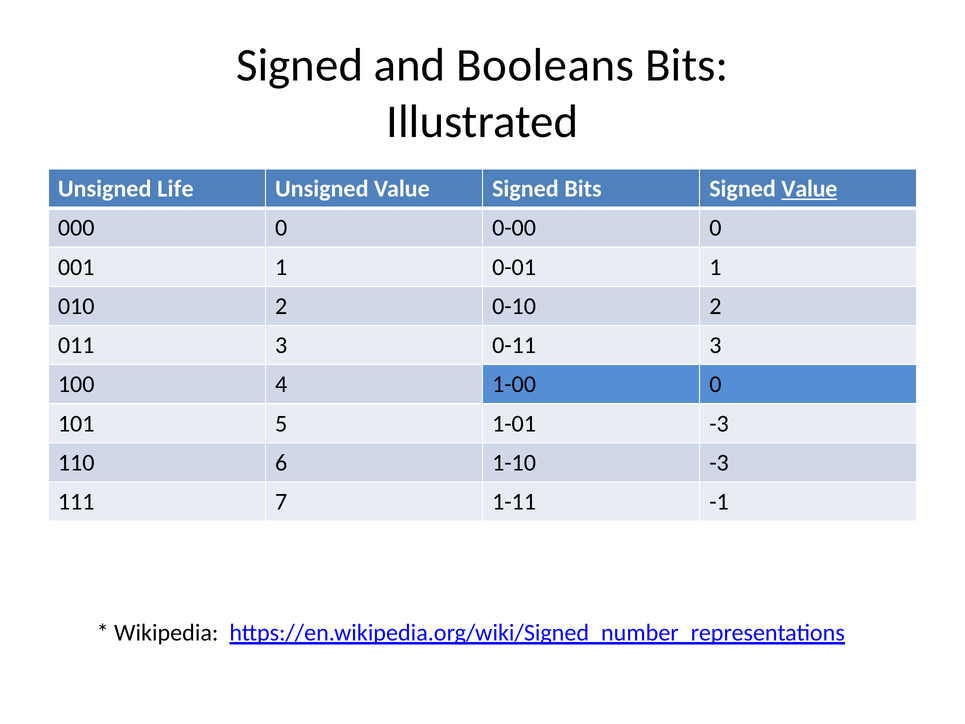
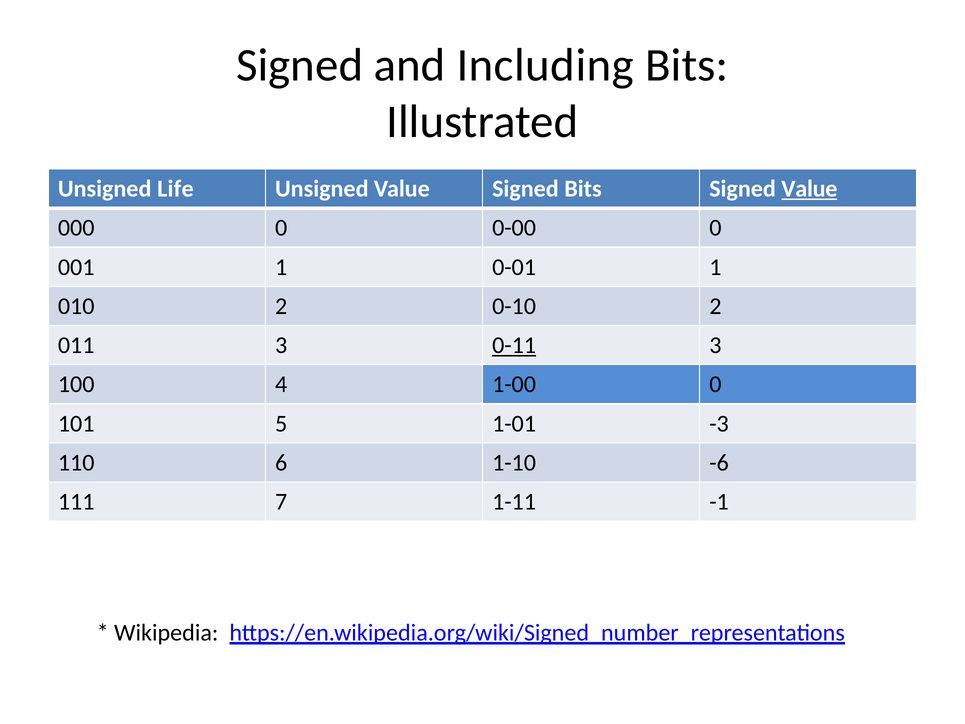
Booleans: Booleans -> Including (545, 65)
0-11 underline: none -> present (514, 345)
1-10 -3: -3 -> -6 (719, 463)
